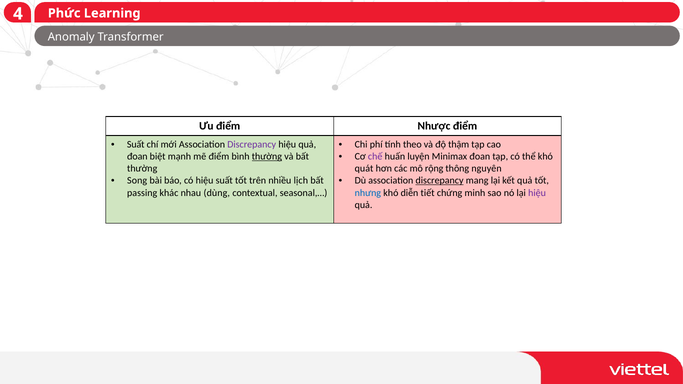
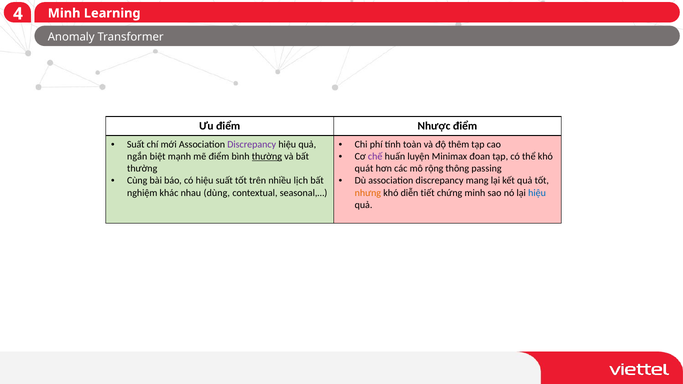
Phức: Phức -> Minh (64, 13)
theo: theo -> toàn (412, 144)
thậm: thậm -> thêm (459, 144)
đoan: đoan -> ngắn (137, 156)
nguyên: nguyên -> passing (487, 169)
Song: Song -> Cùng (137, 181)
discrepancy underline: present -> none (440, 181)
passing: passing -> nghiệm (142, 193)
nhưng colour: blue -> orange (368, 193)
hiệu colour: purple -> blue (537, 193)
